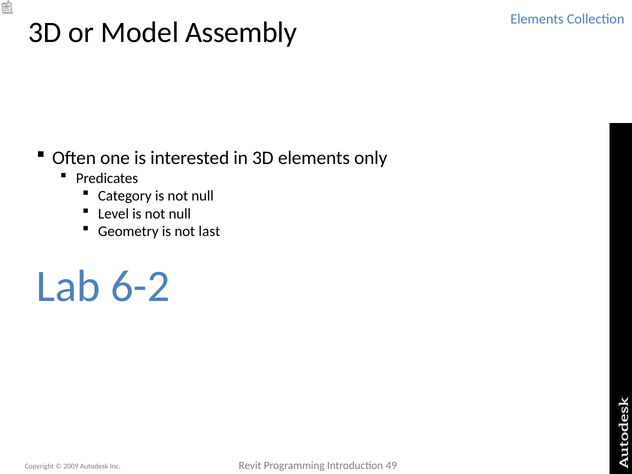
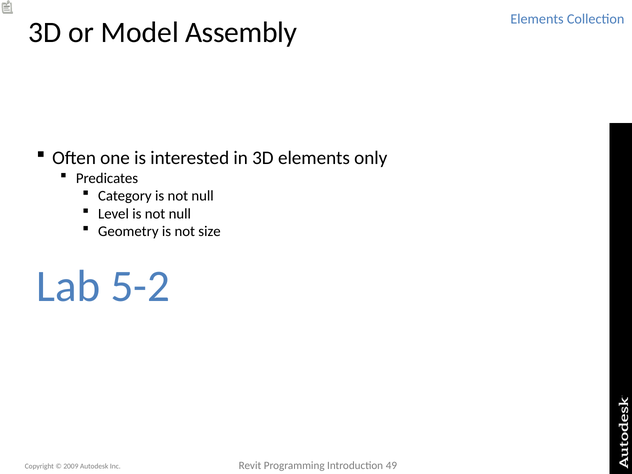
last: last -> size (210, 232)
6-2: 6-2 -> 5-2 (140, 287)
